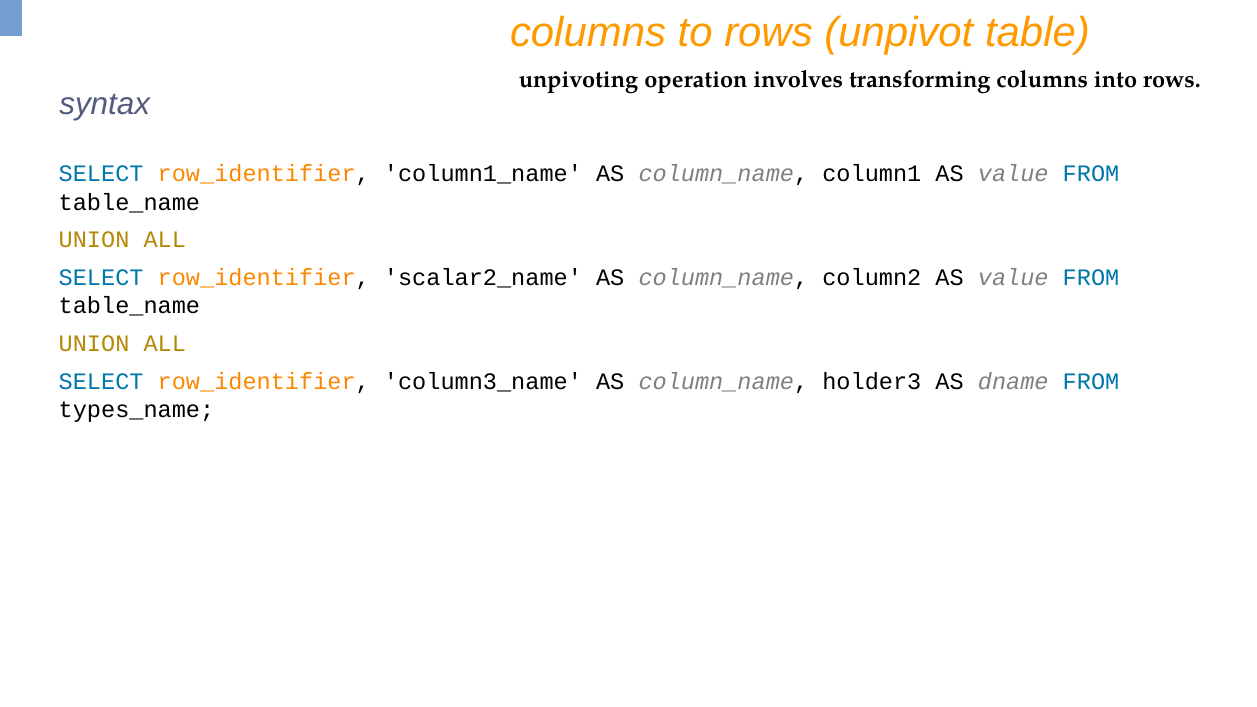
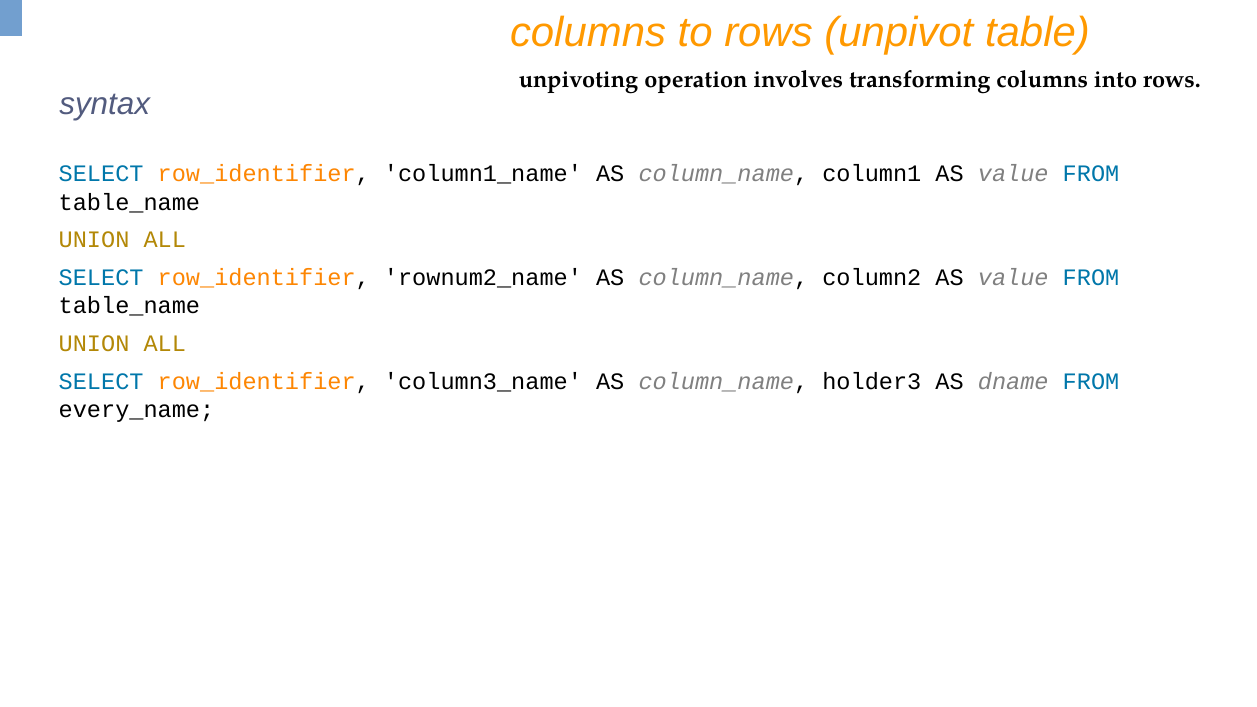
scalar2_name: scalar2_name -> rownum2_name (483, 278)
types_name: types_name -> every_name (136, 410)
